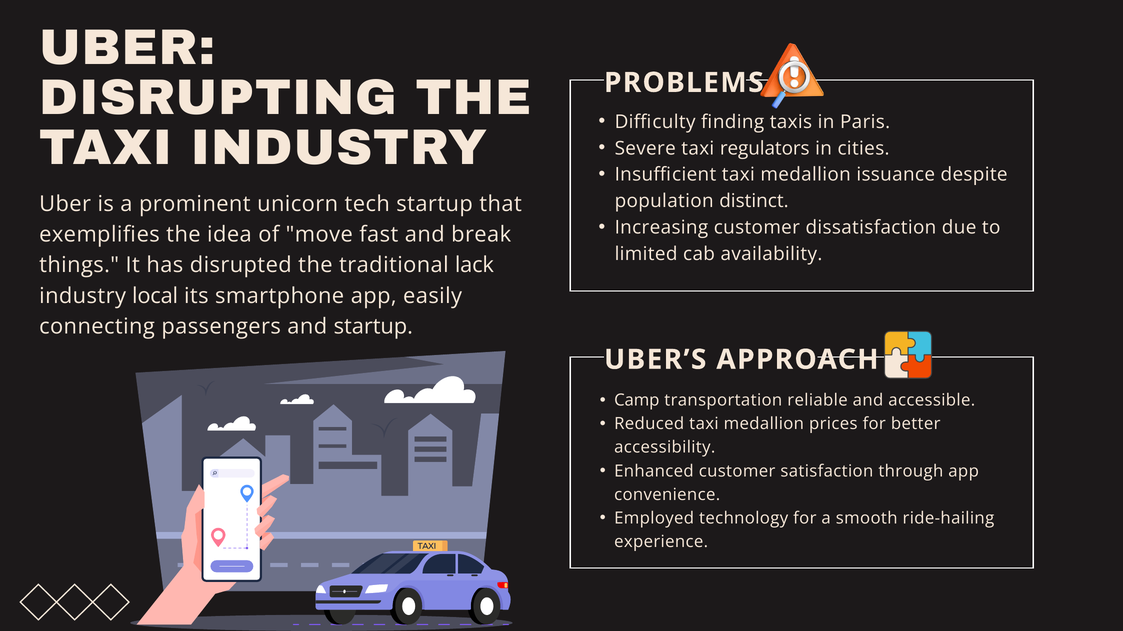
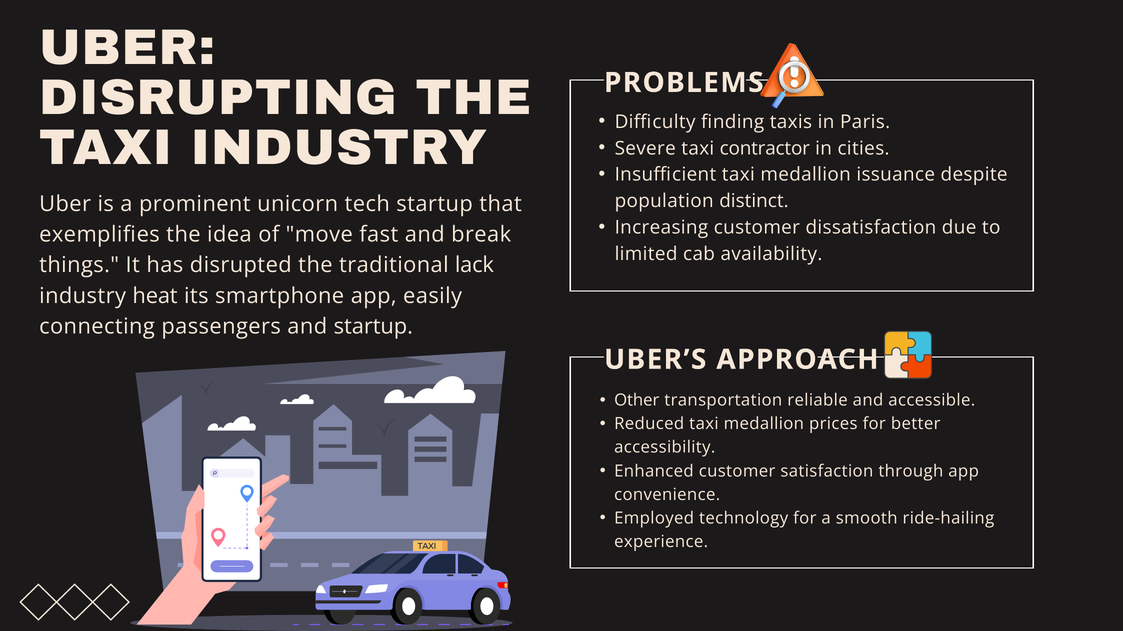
regulators: regulators -> contractor (765, 148)
local: local -> heat (155, 296)
Camp: Camp -> Other (637, 401)
